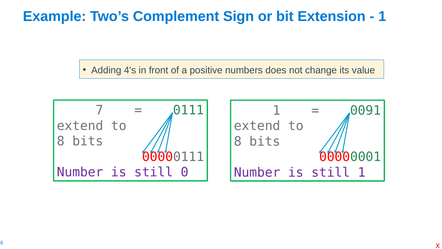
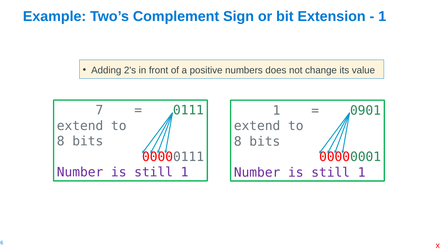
4's: 4's -> 2's (130, 70)
0091: 0091 -> 0901 (365, 110)
0: 0 -> 1 (185, 172)
